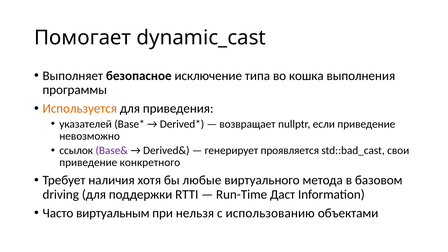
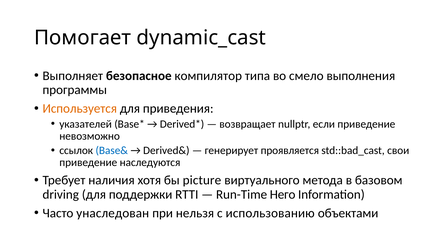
исключение: исключение -> компилятор (208, 76)
кошка: кошка -> смело (306, 76)
Base& colour: purple -> blue (112, 151)
конкретного: конкретного -> наследуются (150, 163)
любые: любые -> picture (202, 180)
Даст: Даст -> Него (283, 194)
виртуальным: виртуальным -> унаследован (113, 213)
